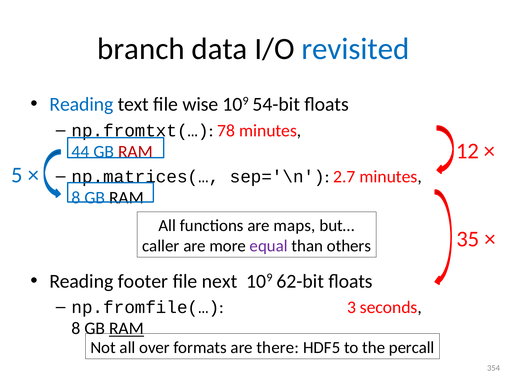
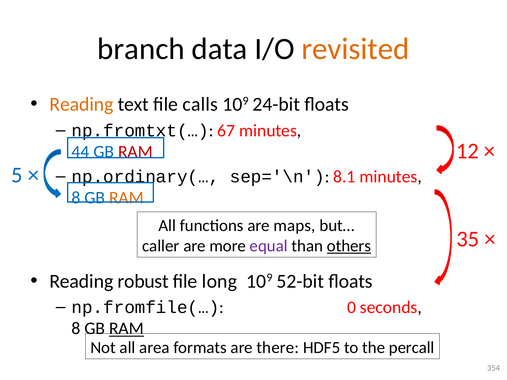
revisited colour: blue -> orange (355, 49)
Reading colour: blue -> orange (81, 104)
wise: wise -> calls (200, 104)
54-bit: 54-bit -> 24-bit (276, 104)
78: 78 -> 67 (226, 131)
np.matrices(…: np.matrices(… -> np.ordinary(… (145, 177)
2.7: 2.7 -> 8.1 (344, 177)
RAM colour: black -> orange (126, 198)
others underline: none -> present (349, 246)
footer: footer -> robust (143, 281)
next: next -> long (220, 281)
62-bit: 62-bit -> 52-bit (300, 281)
3: 3 -> 0 (352, 308)
over: over -> area (154, 348)
